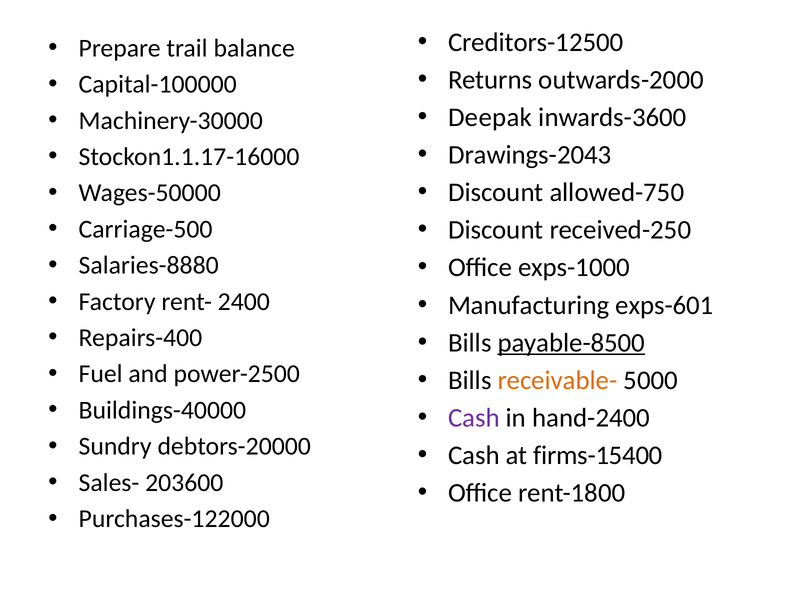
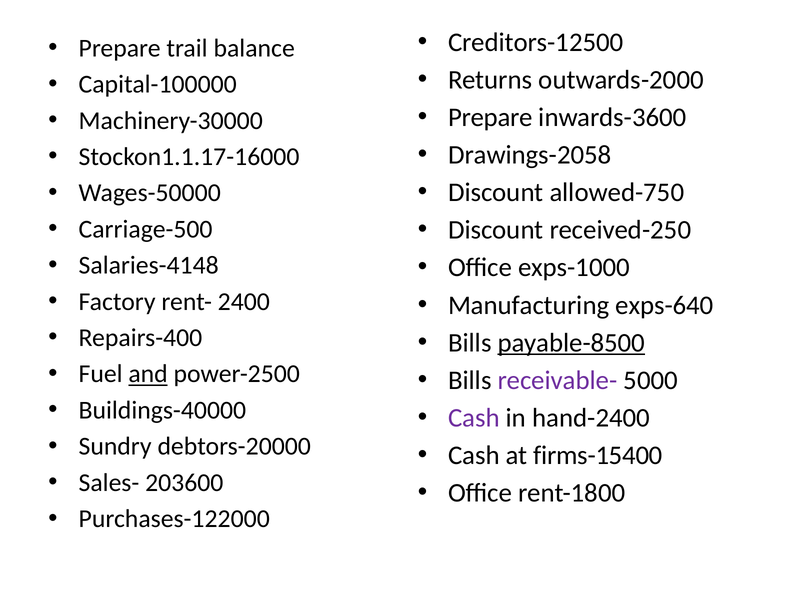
Deepak: Deepak -> Prepare (490, 117)
Drawings-2043: Drawings-2043 -> Drawings-2058 (530, 155)
Salaries-8880: Salaries-8880 -> Salaries-4148 (149, 266)
exps-601: exps-601 -> exps-640 (664, 305)
and underline: none -> present (148, 374)
receivable- colour: orange -> purple (557, 381)
